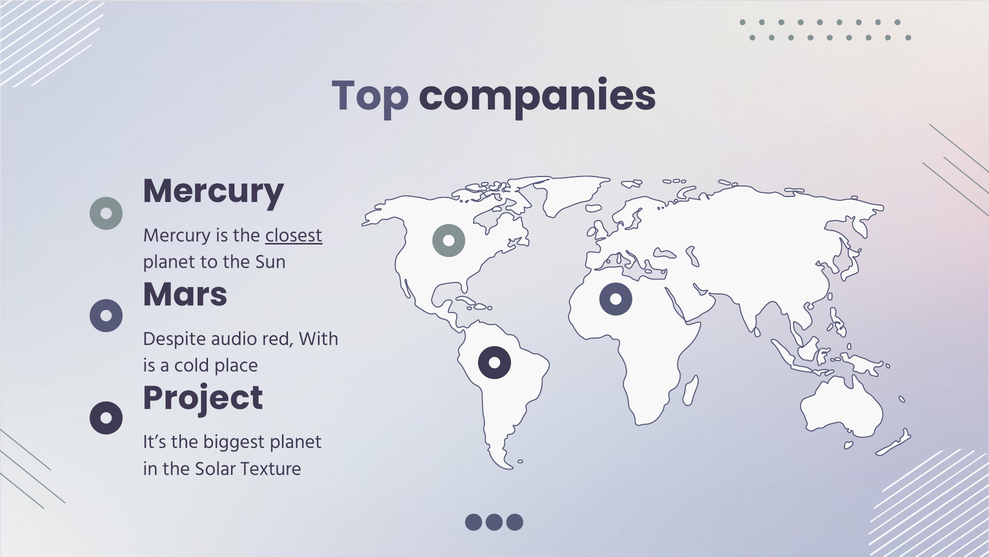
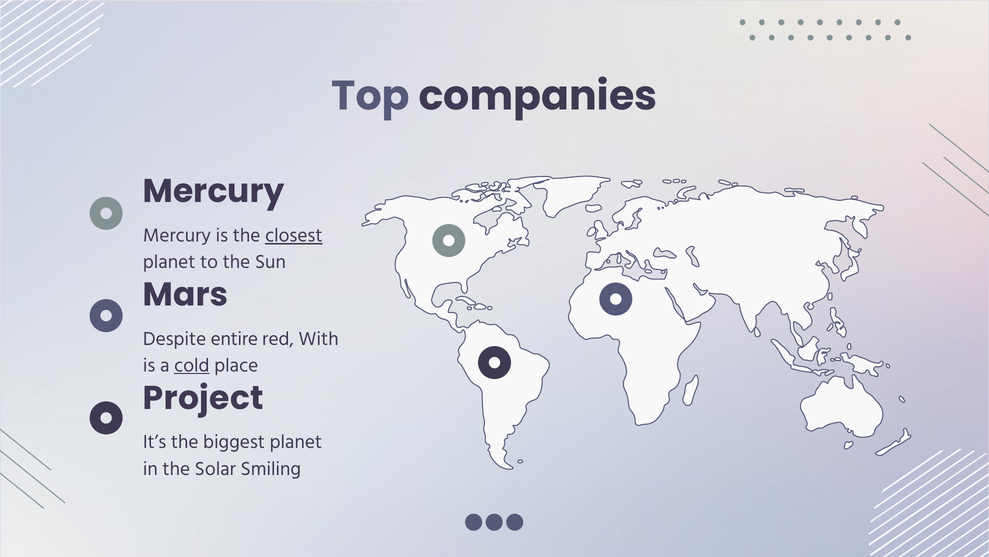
audio: audio -> entire (234, 338)
cold underline: none -> present (192, 365)
Texture: Texture -> Smiling (271, 468)
